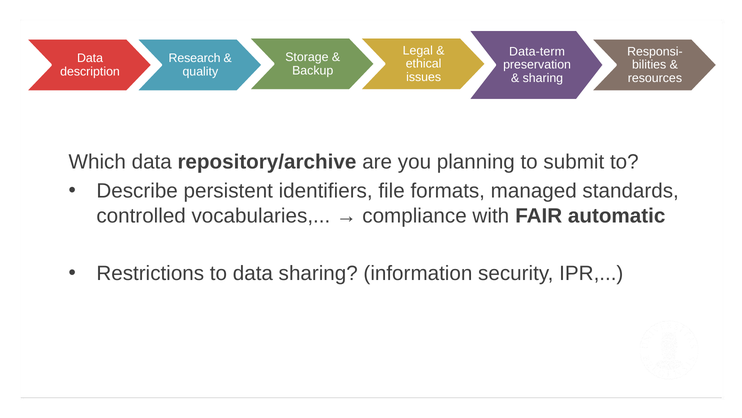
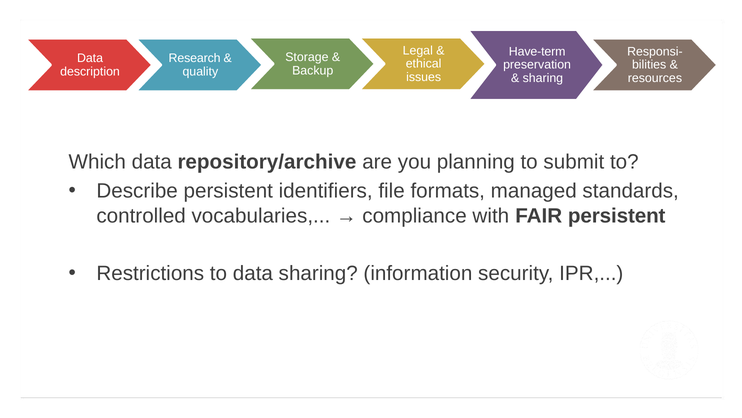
Data-term: Data-term -> Have-term (537, 51)
FAIR automatic: automatic -> persistent (617, 216)
